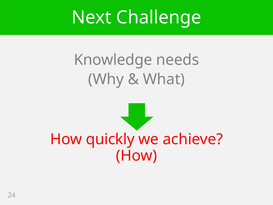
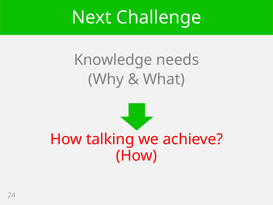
quickly: quickly -> talking (110, 139)
